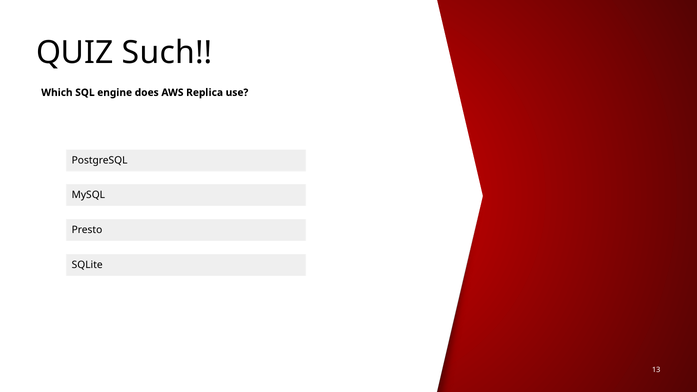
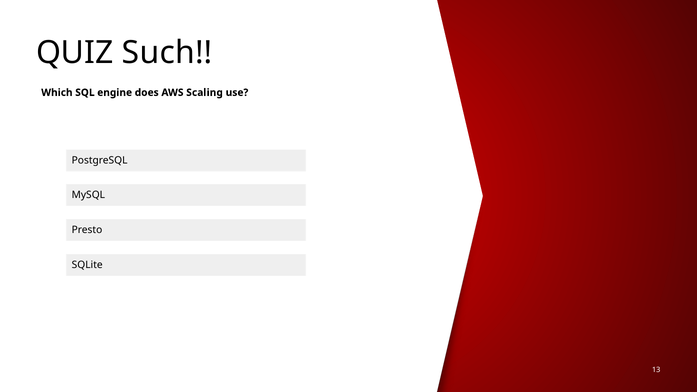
Replica: Replica -> Scaling (205, 93)
